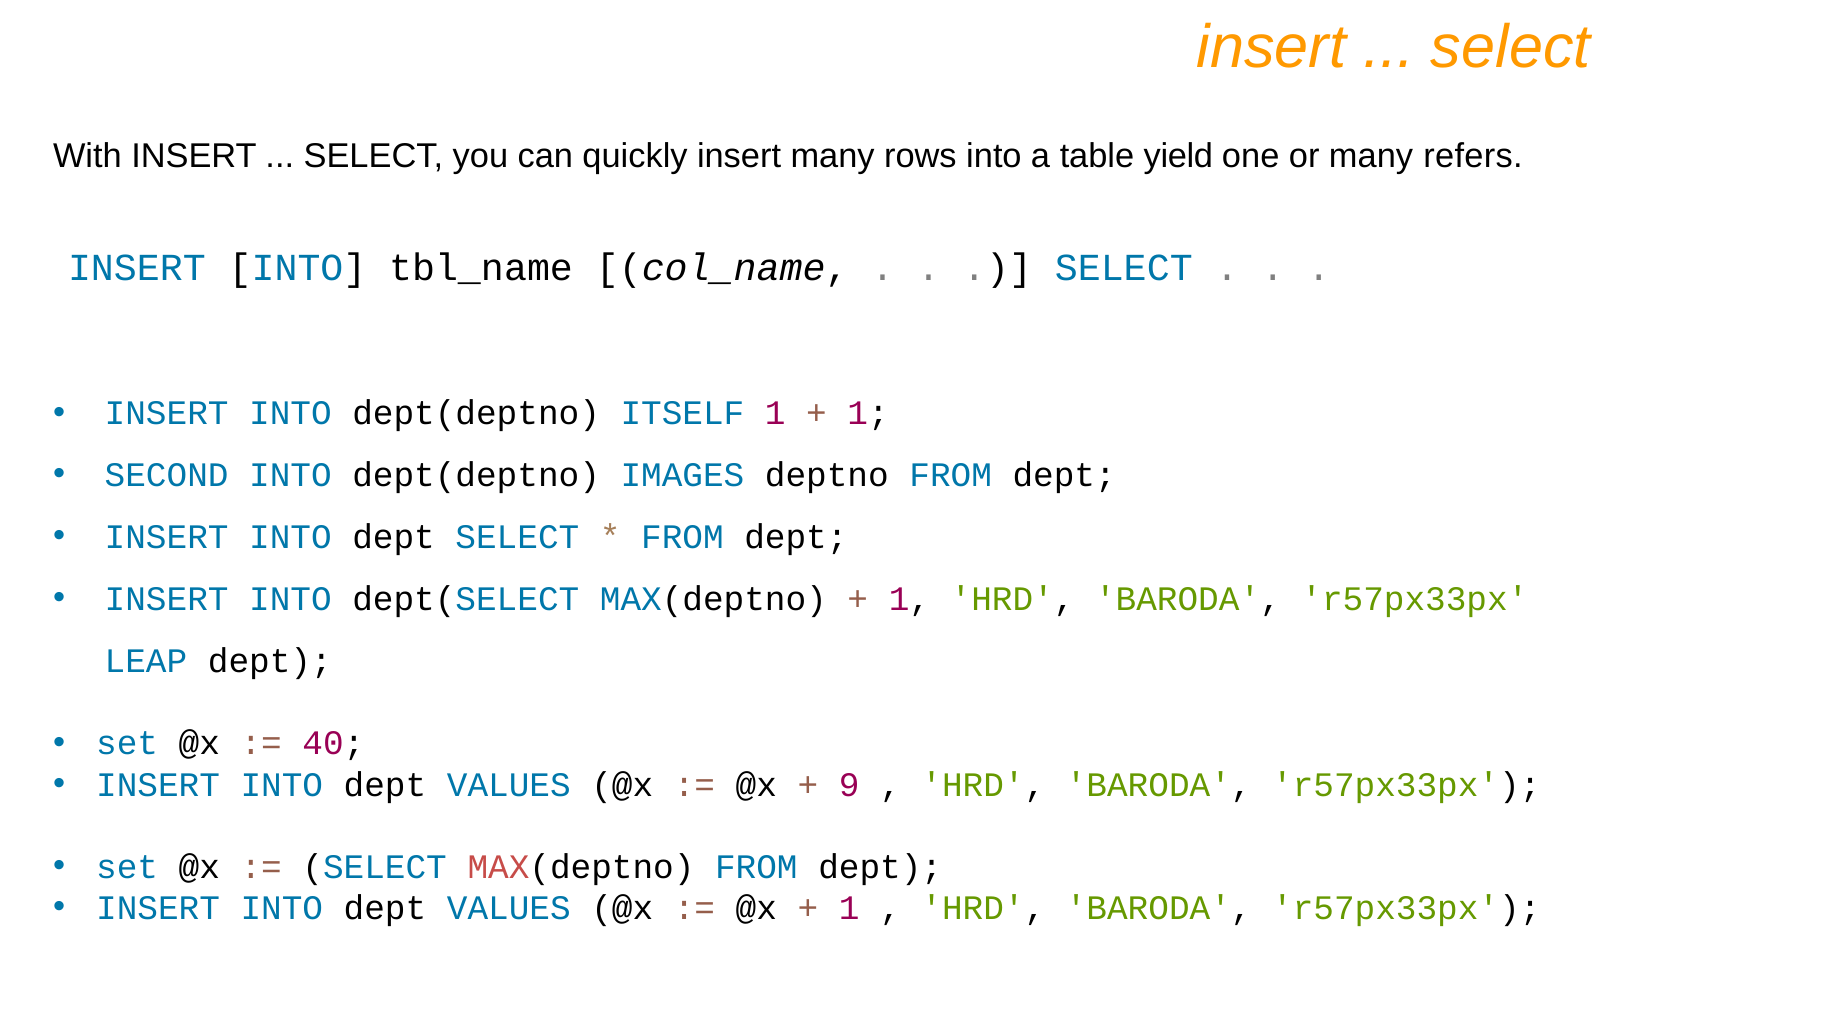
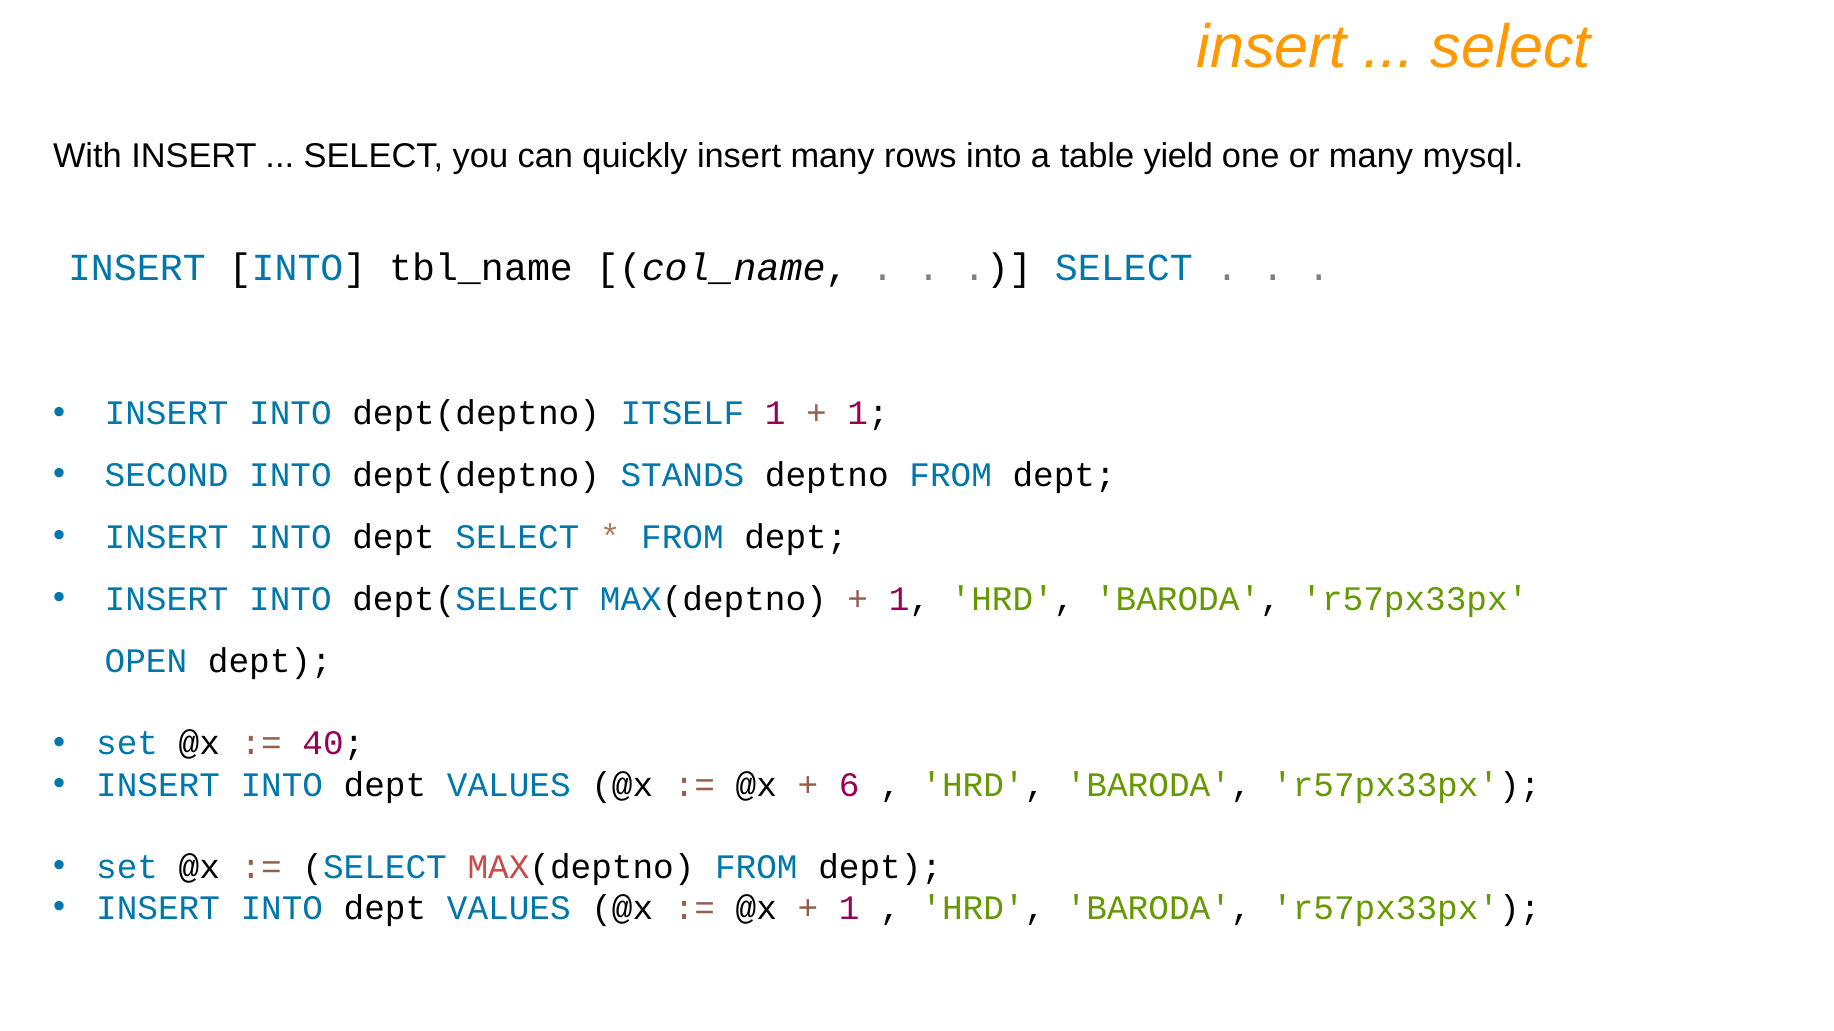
refers: refers -> mysql (1473, 156)
IMAGES: IMAGES -> STANDS (682, 476)
LEAP: LEAP -> OPEN (146, 661)
9: 9 -> 6 (849, 785)
